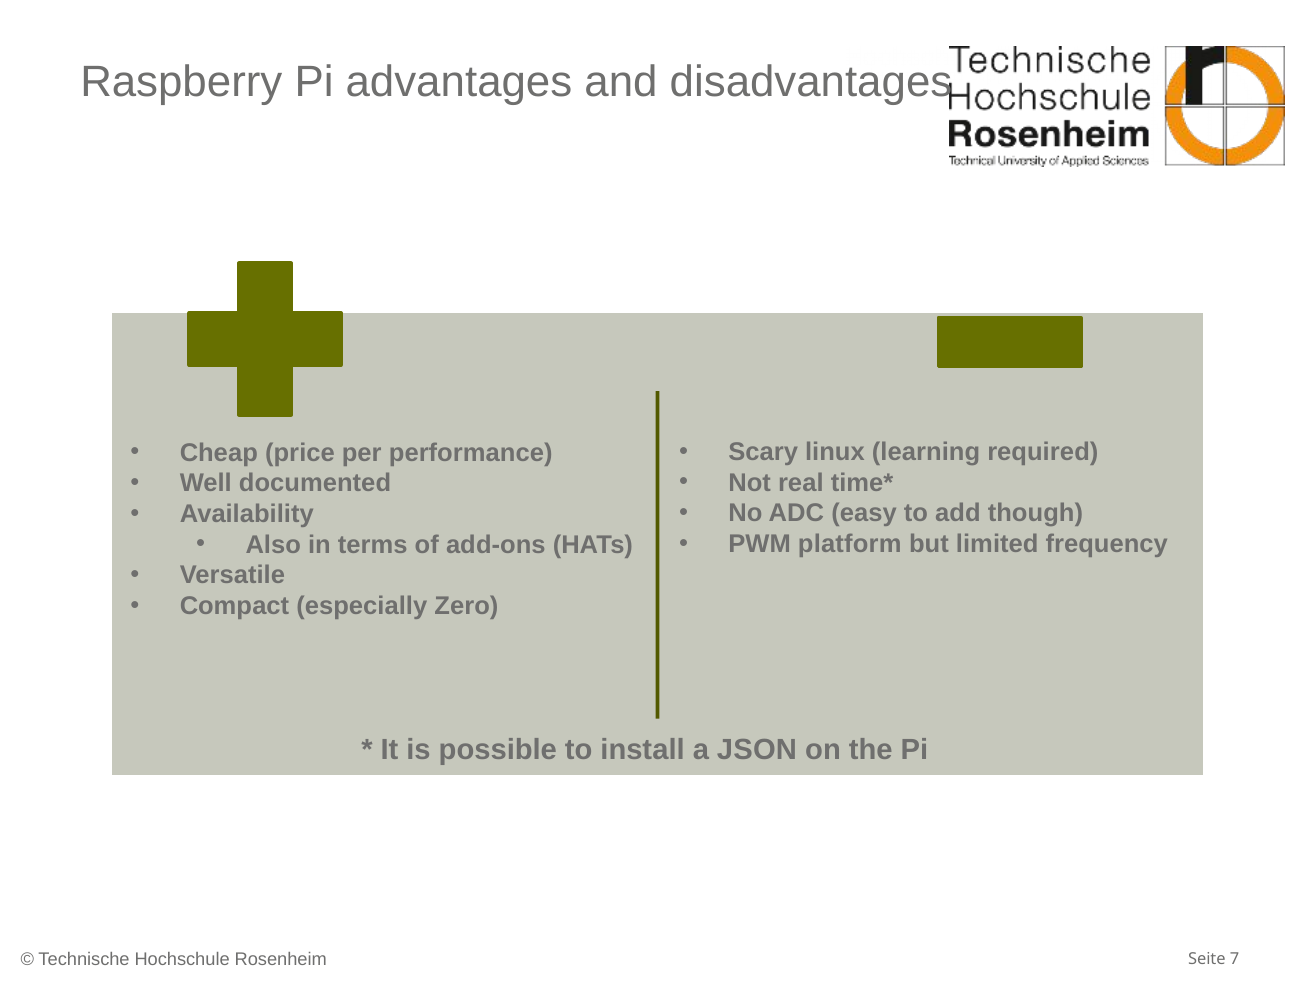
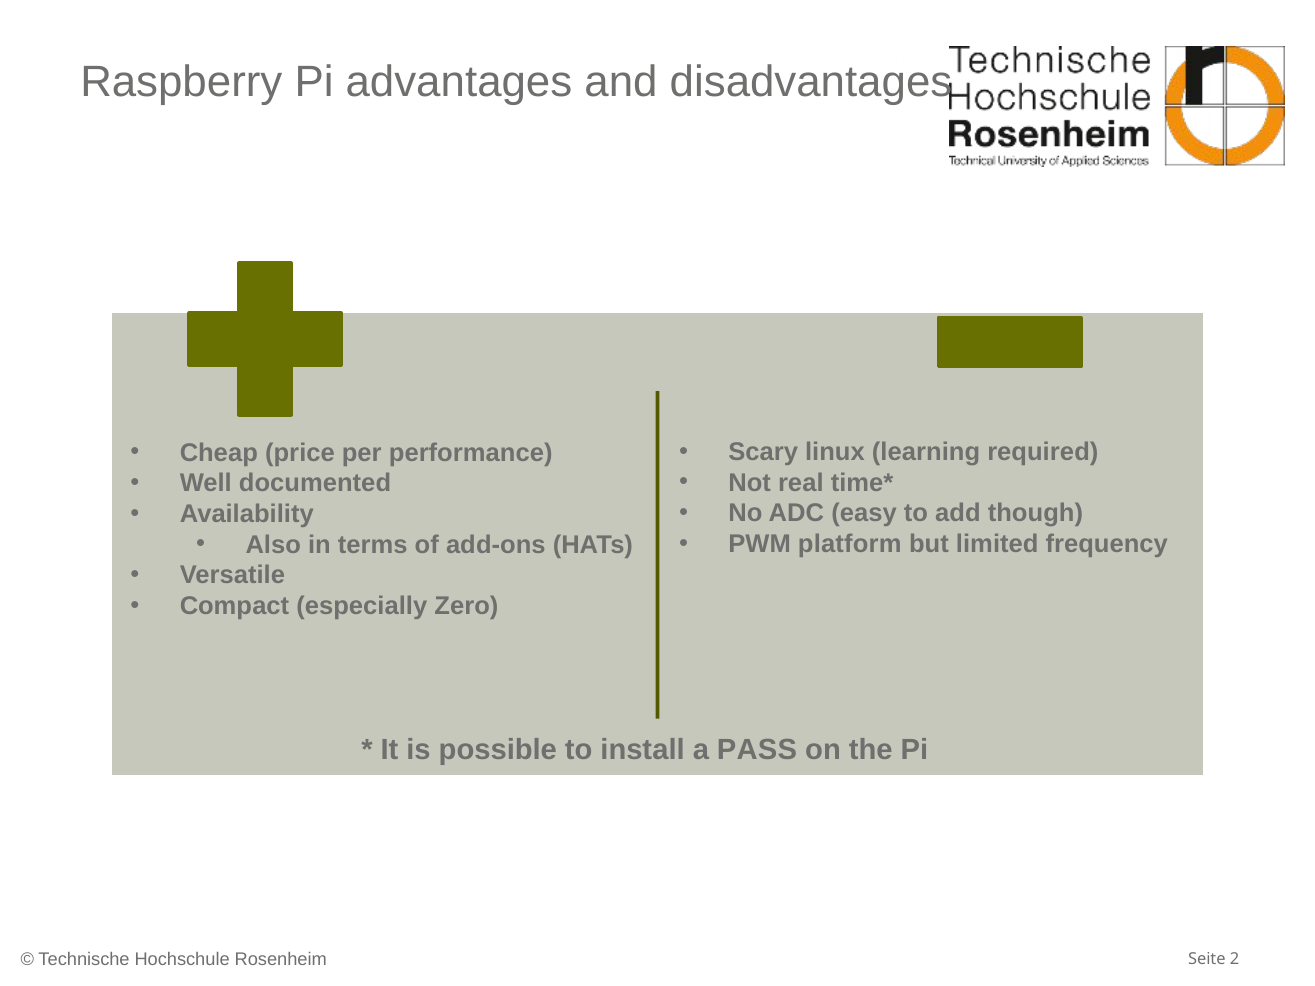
JSON: JSON -> PASS (757, 750)
7: 7 -> 2 (1235, 960)
